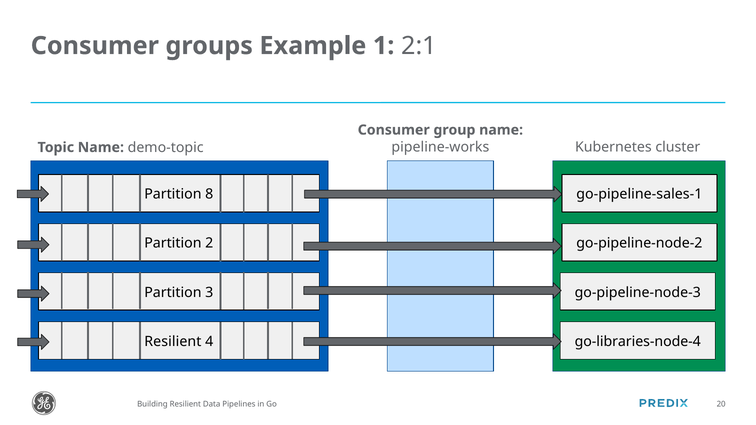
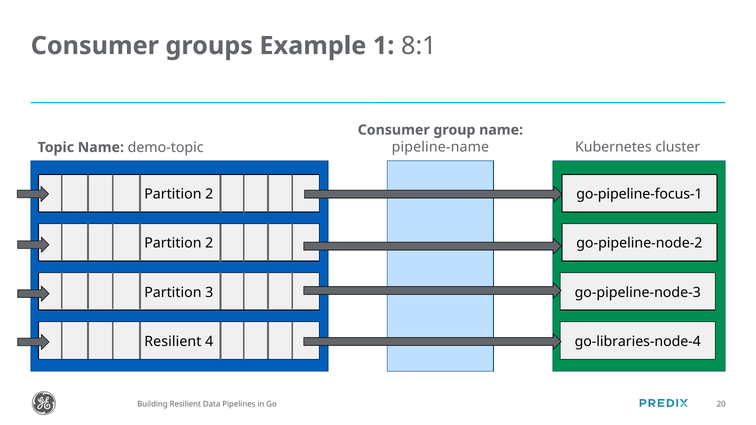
2:1: 2:1 -> 8:1 (419, 46)
pipeline-works: pipeline-works -> pipeline-name (440, 147)
8: 8 -> 2 (209, 194)
go-pipeline-sales-1: go-pipeline-sales-1 -> go-pipeline-focus-1 (639, 194)
